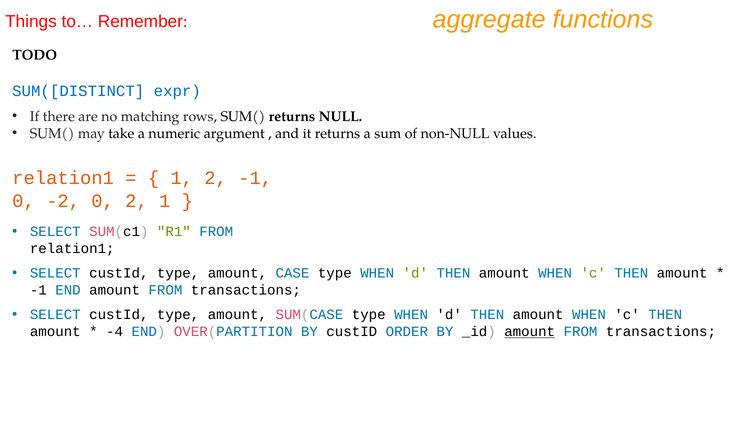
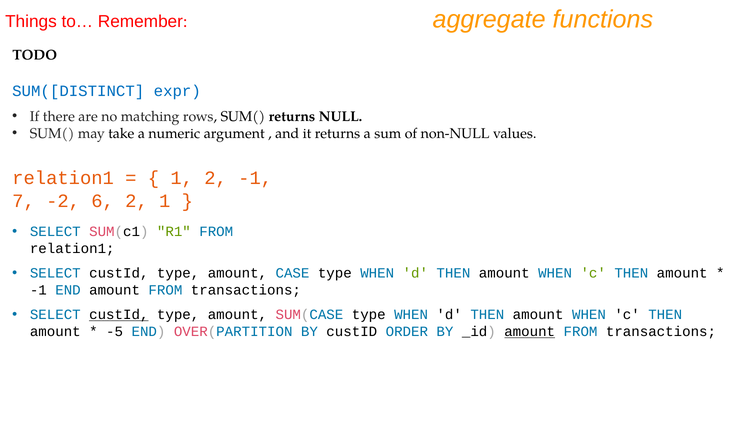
0: 0 -> 7 (24, 201)
-2 0: 0 -> 6 (103, 201)
custId underline: none -> present (119, 314)
-4: -4 -> -5 (115, 331)
